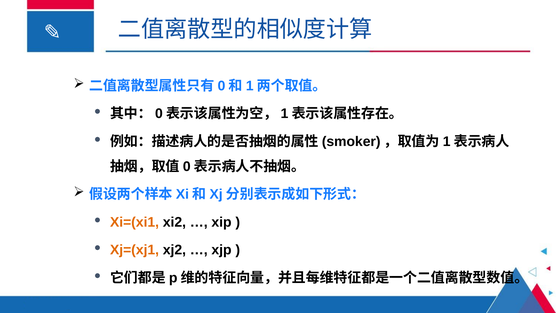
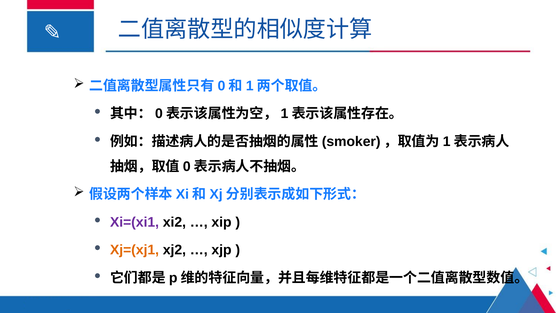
Xi=(xi1 colour: orange -> purple (135, 222)
